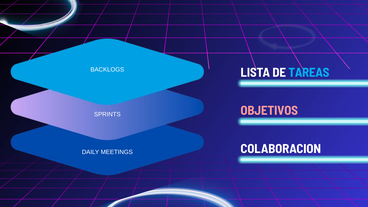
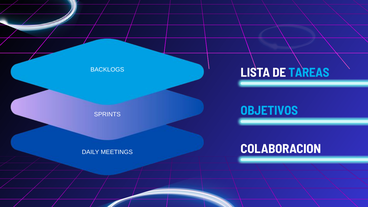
OBJETIVOS colour: pink -> light blue (269, 111)
